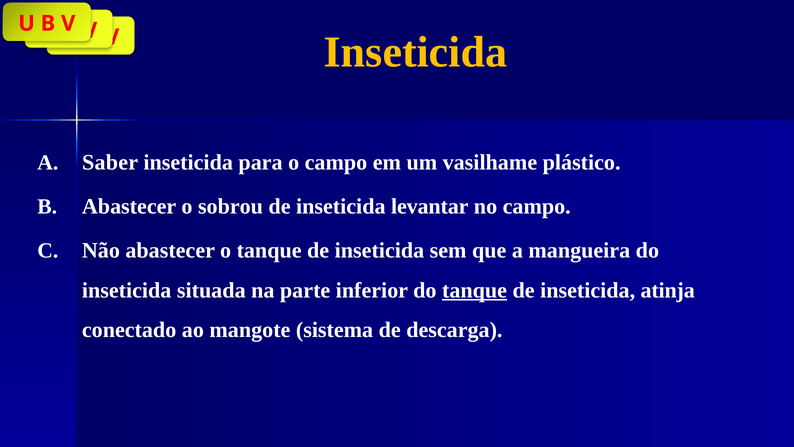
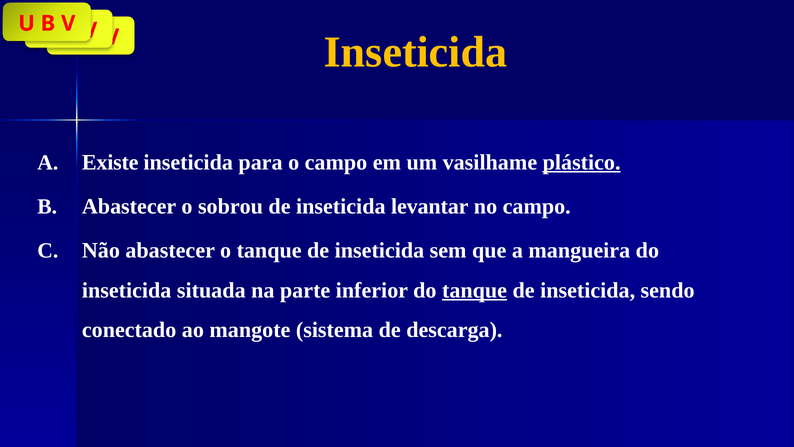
Saber: Saber -> Existe (110, 162)
plástico underline: none -> present (582, 162)
atinja: atinja -> sendo (668, 290)
